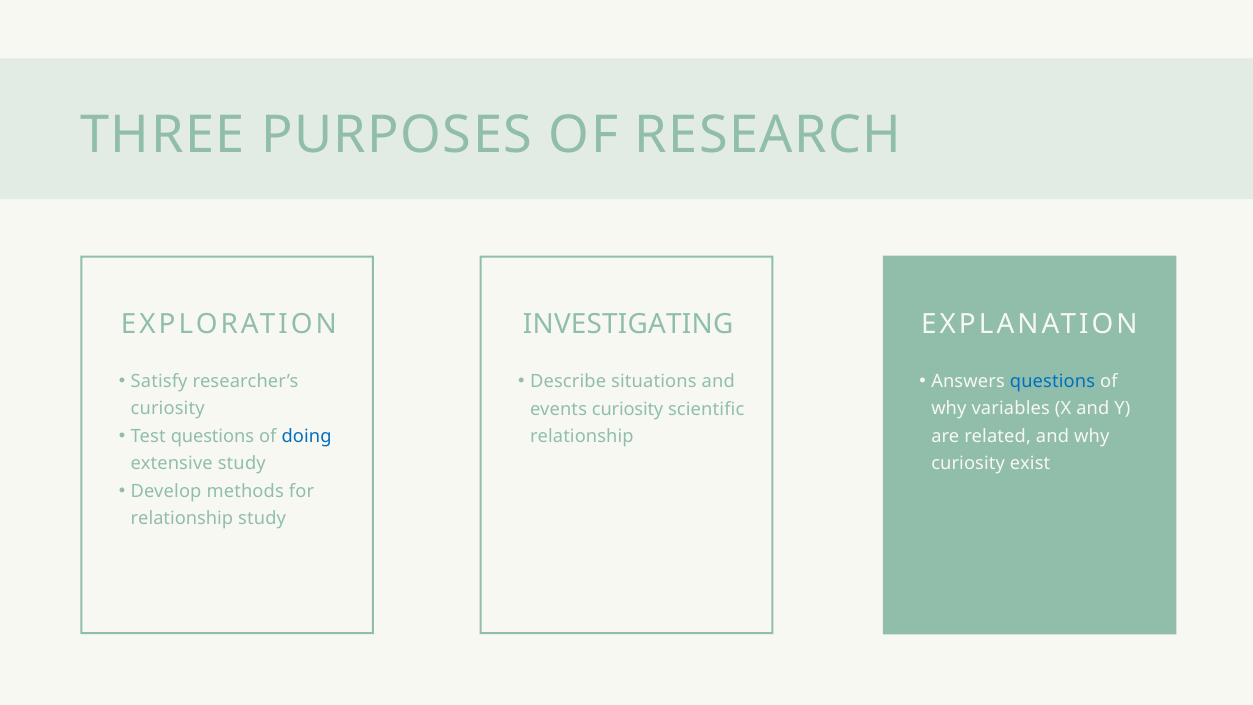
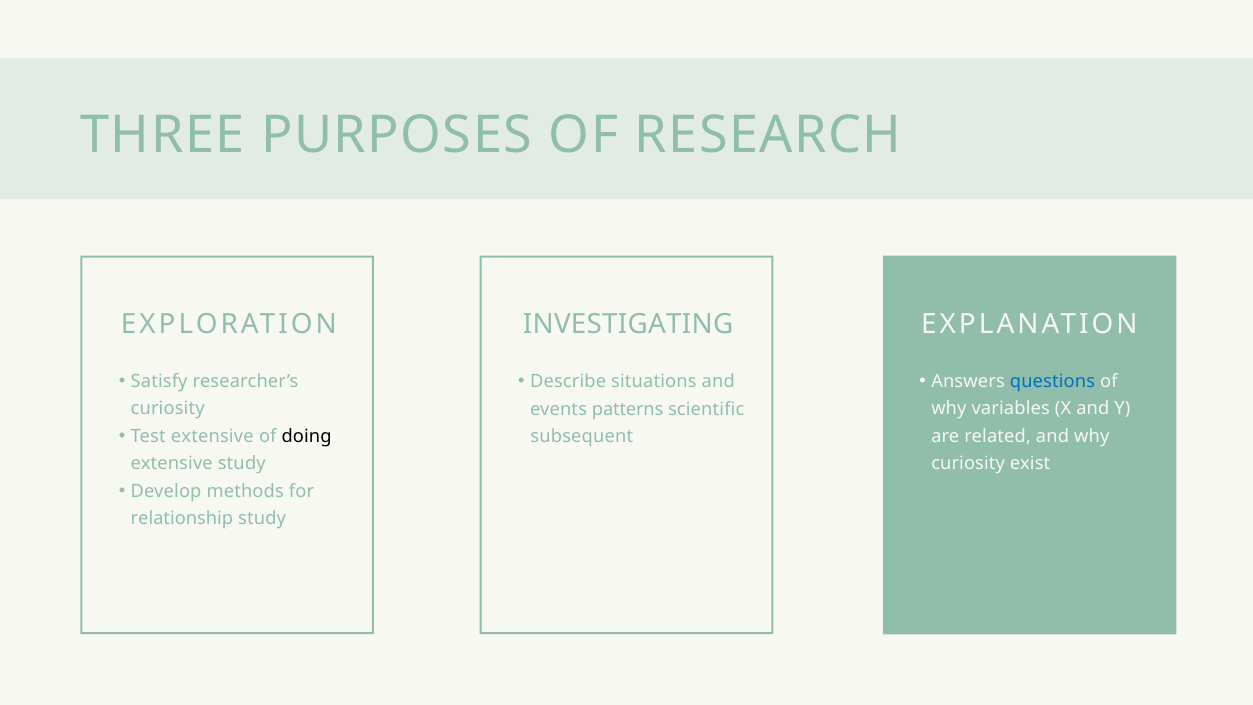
events curiosity: curiosity -> patterns (628, 409)
Test questions: questions -> extensive (212, 436)
doing colour: blue -> black (307, 436)
relationship: relationship -> subsequent (582, 436)
